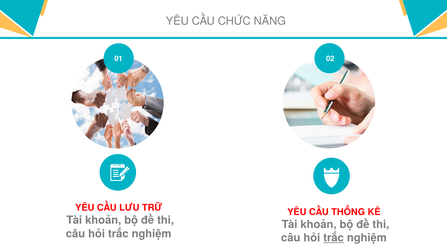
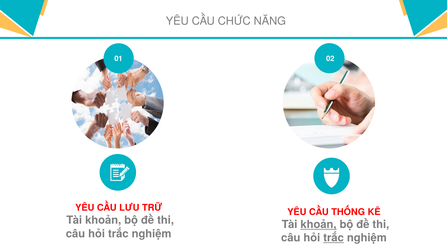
khoản underline: none -> present (318, 225)
